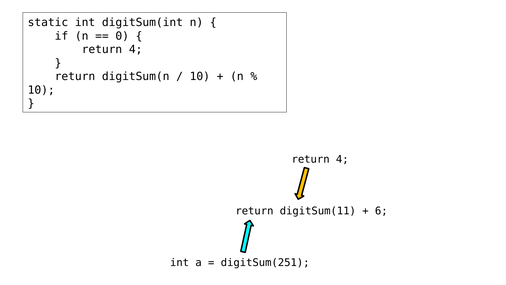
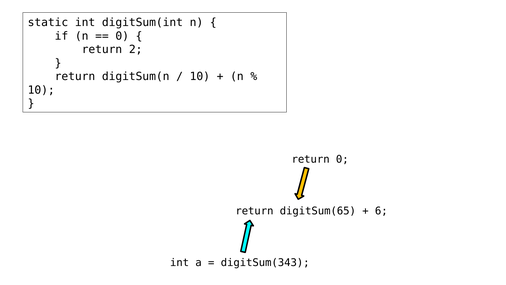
4: 4 -> 2 (136, 49)
4: 4 -> 0 (342, 159)
digitSum(11: digitSum(11 -> digitSum(65 (318, 211)
digitSum(251: digitSum(251 -> digitSum(343 (265, 263)
